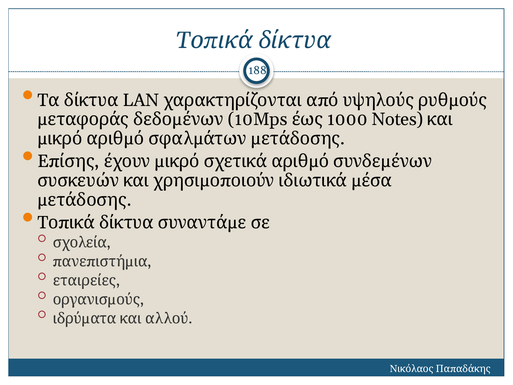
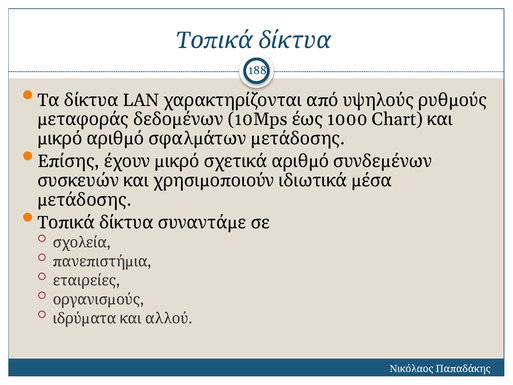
Notes: Notes -> Chart (397, 119)
